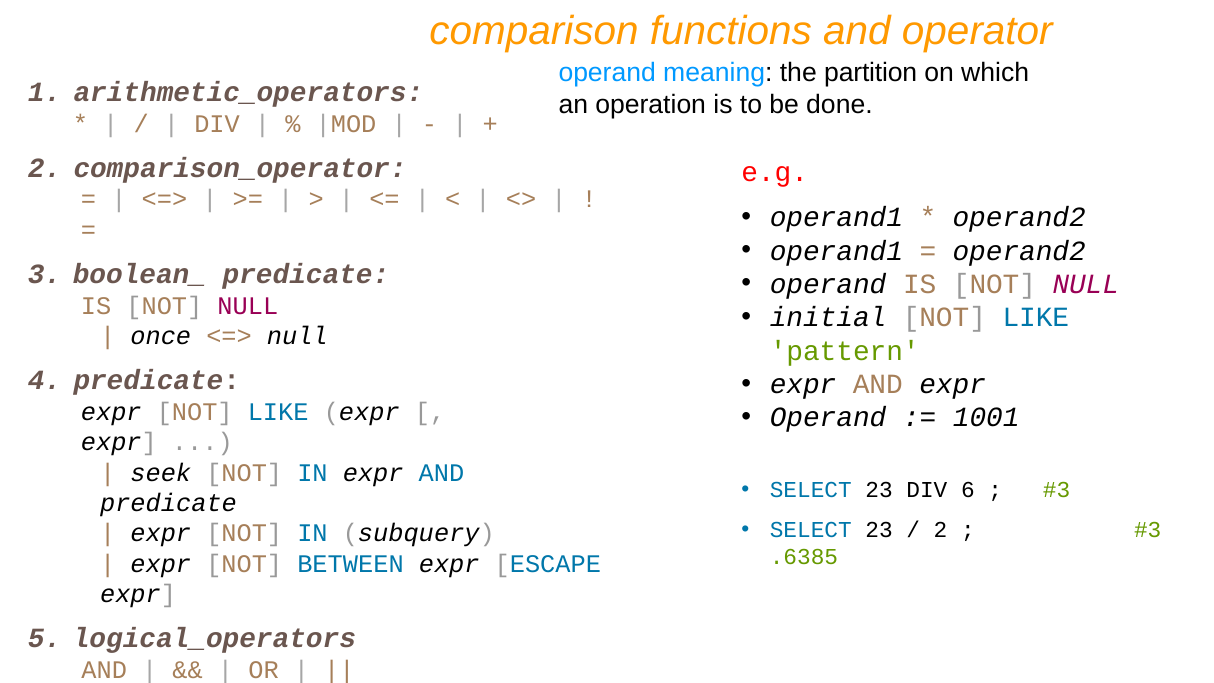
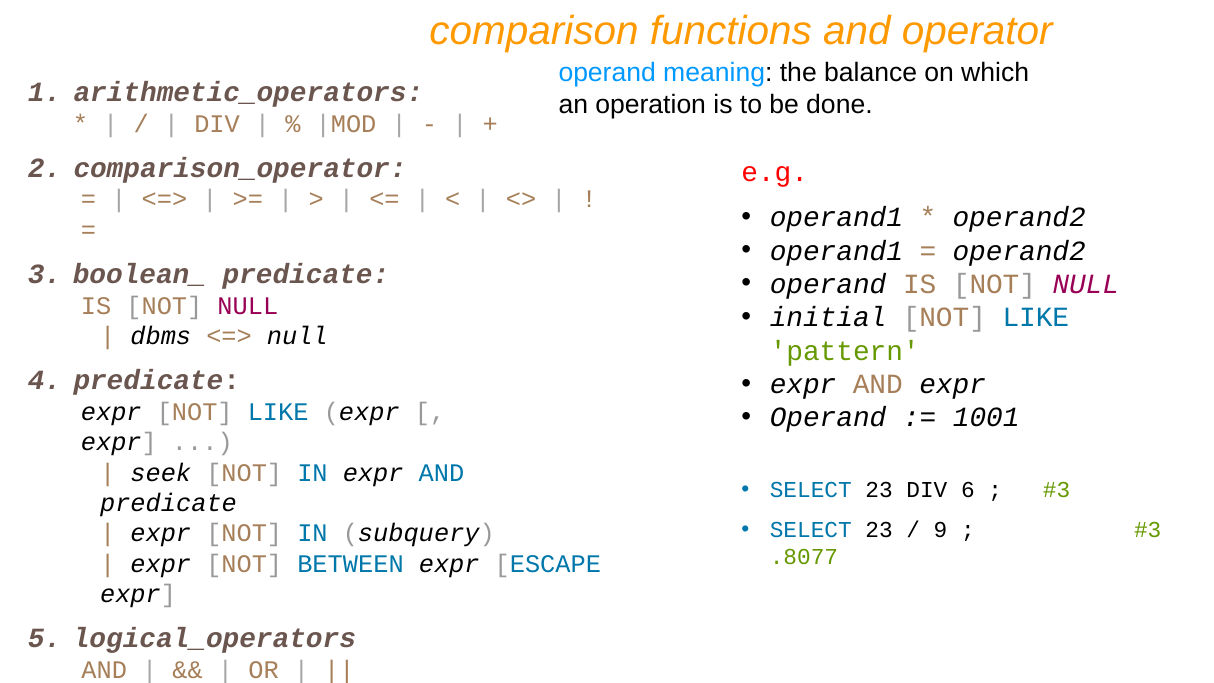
partition: partition -> balance (871, 73)
once: once -> dbms (161, 336)
2: 2 -> 9 (941, 530)
.6385: .6385 -> .8077 (804, 557)
